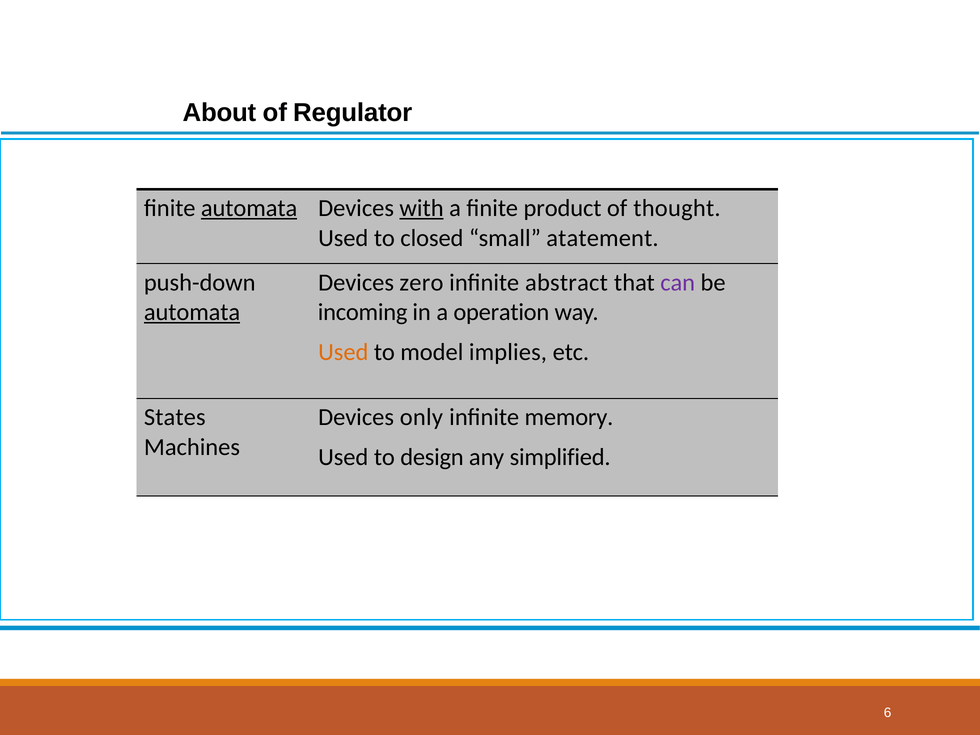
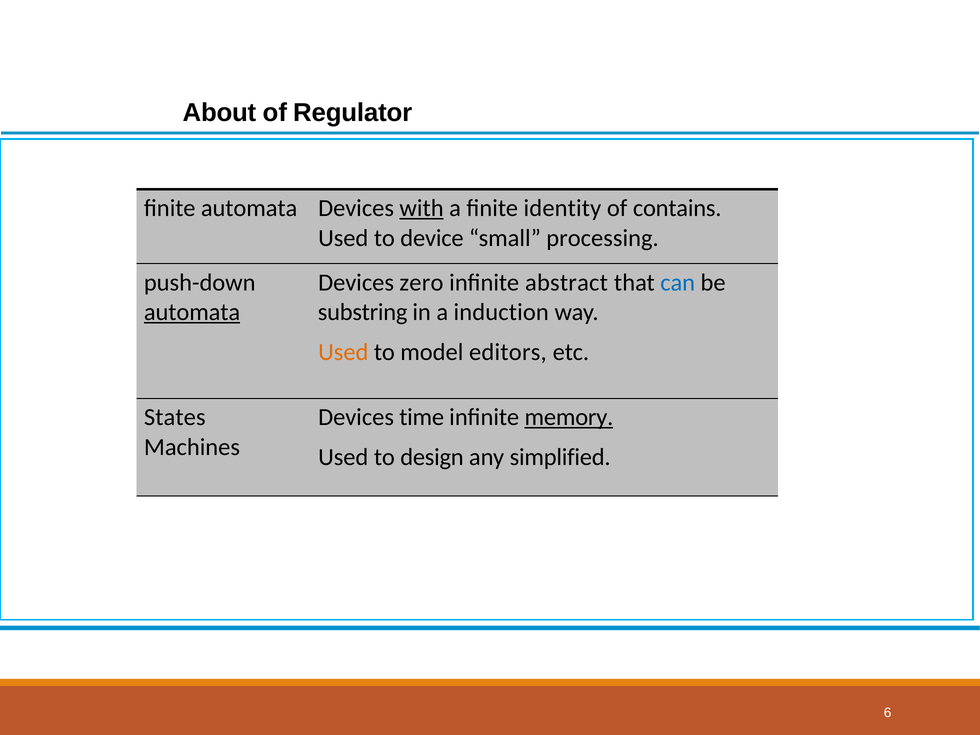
automata underline: present -> none (249, 208)
product: product -> identity (562, 208)
thought: thought -> contains (677, 208)
closed: closed -> device (432, 238)
atatement: atatement -> processing (603, 238)
can colour: purple -> blue (678, 282)
incoming: incoming -> substring (363, 312)
operation: operation -> induction (501, 312)
implies: implies -> editors (508, 352)
only: only -> time (422, 417)
memory underline: none -> present (569, 417)
